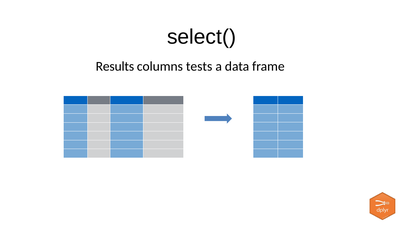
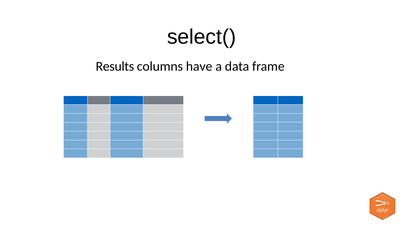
tests: tests -> have (199, 66)
